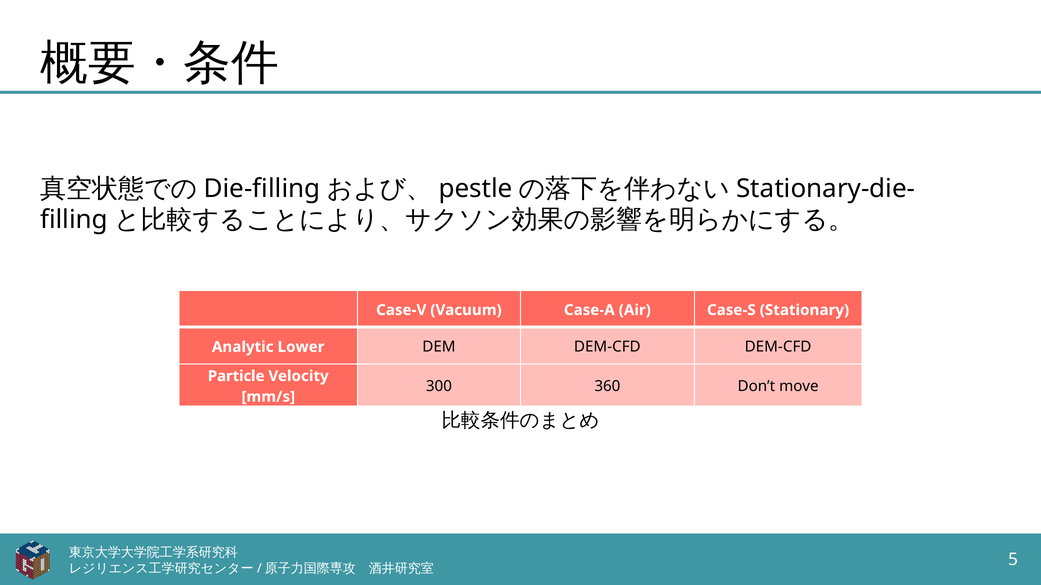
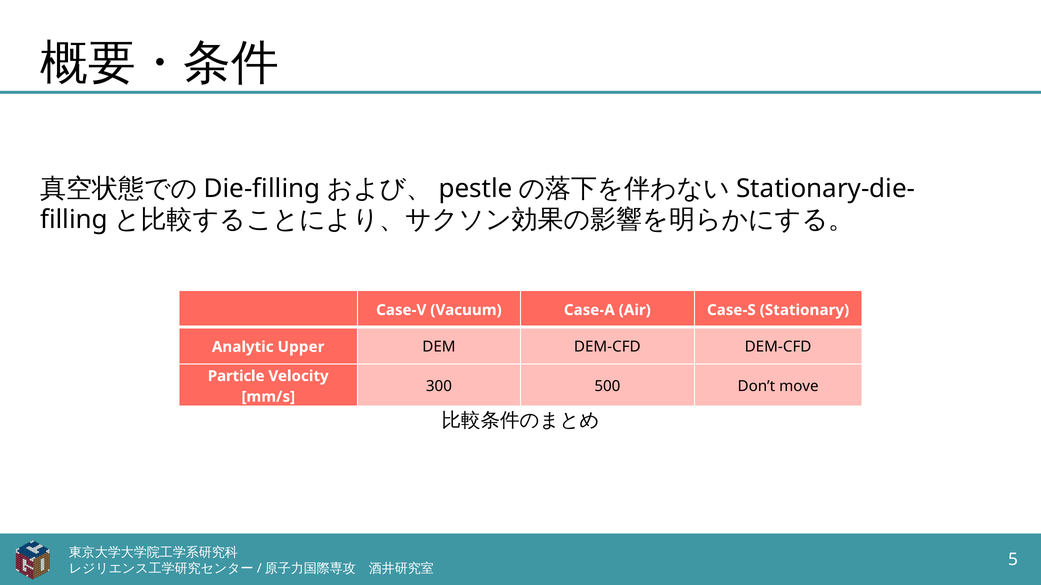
Lower: Lower -> Upper (301, 347)
360: 360 -> 500 (607, 387)
